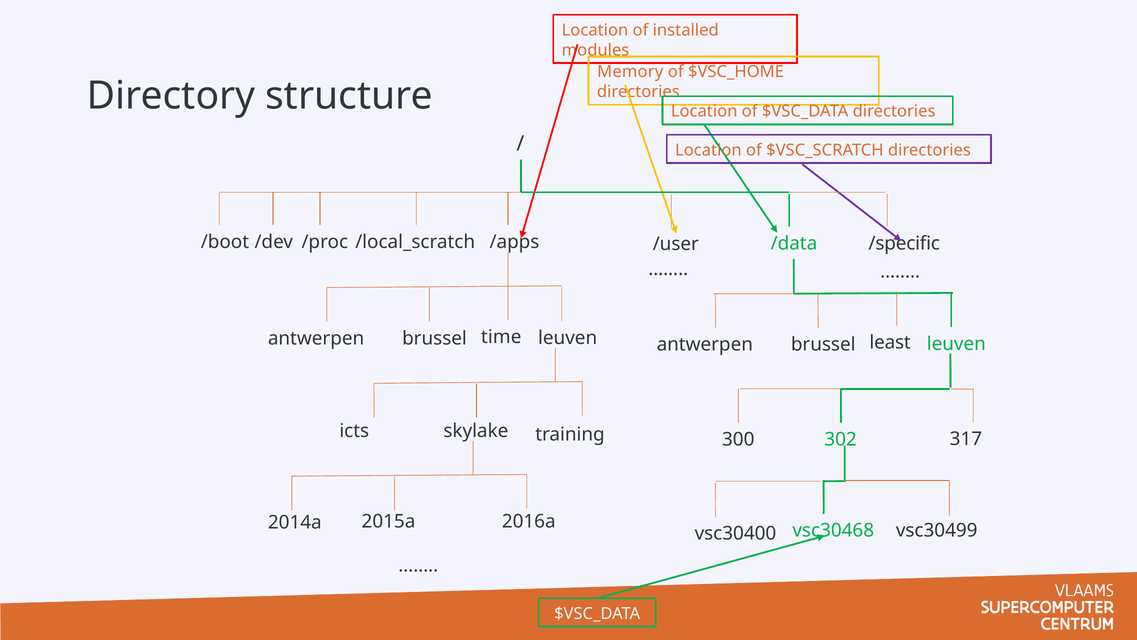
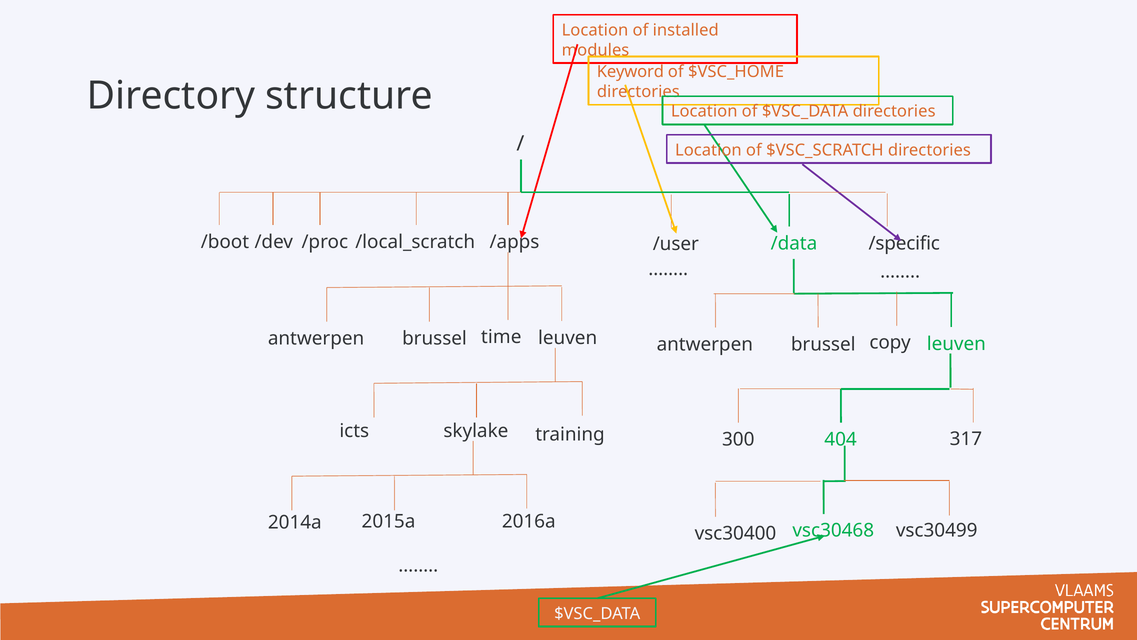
Memory: Memory -> Keyword (630, 72)
least: least -> copy (890, 342)
302: 302 -> 404 (841, 439)
